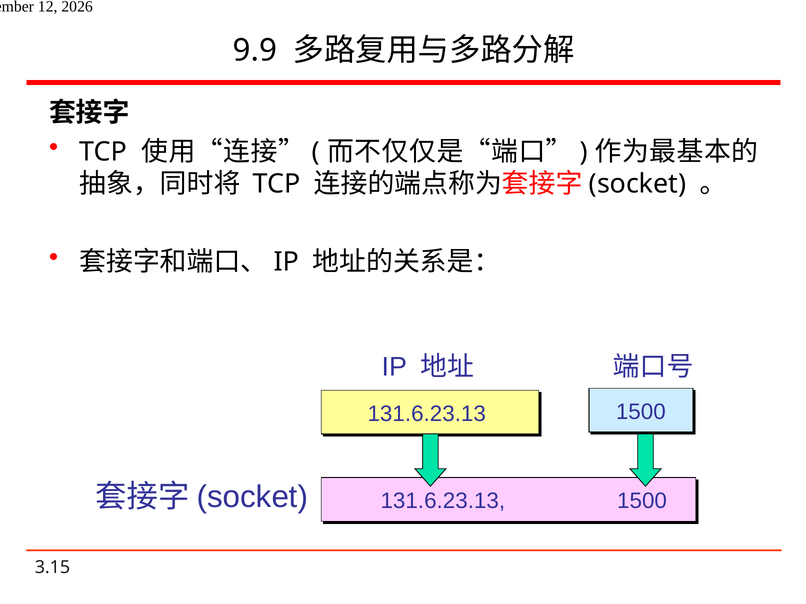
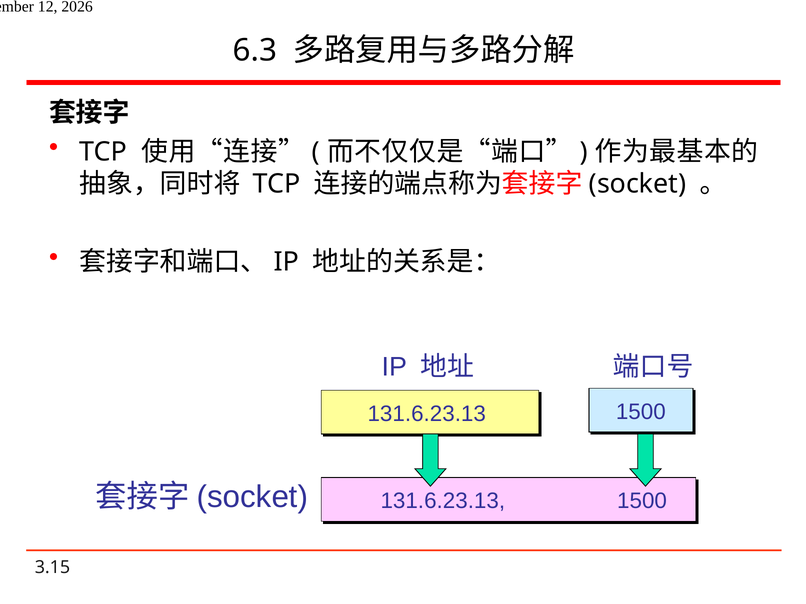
9.9: 9.9 -> 6.3 (255, 51)
